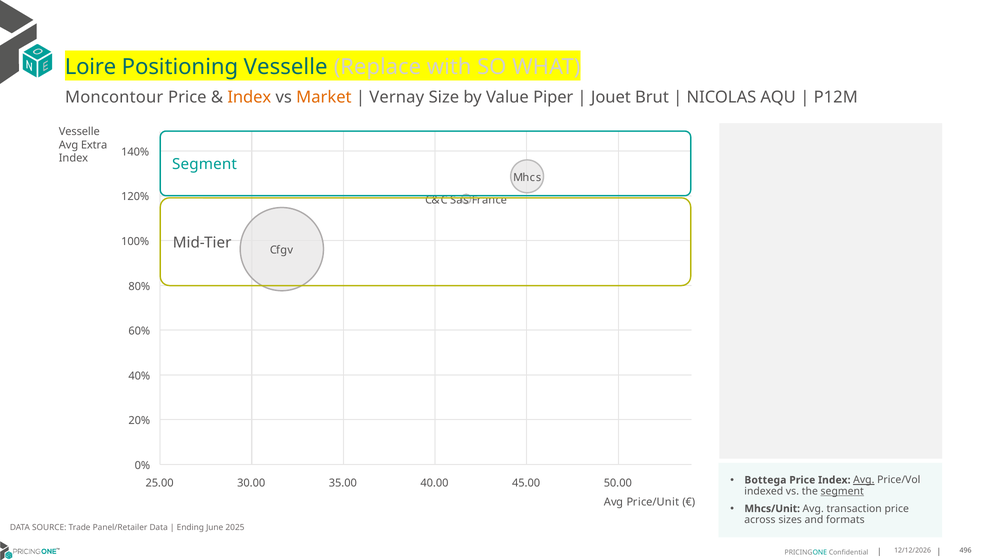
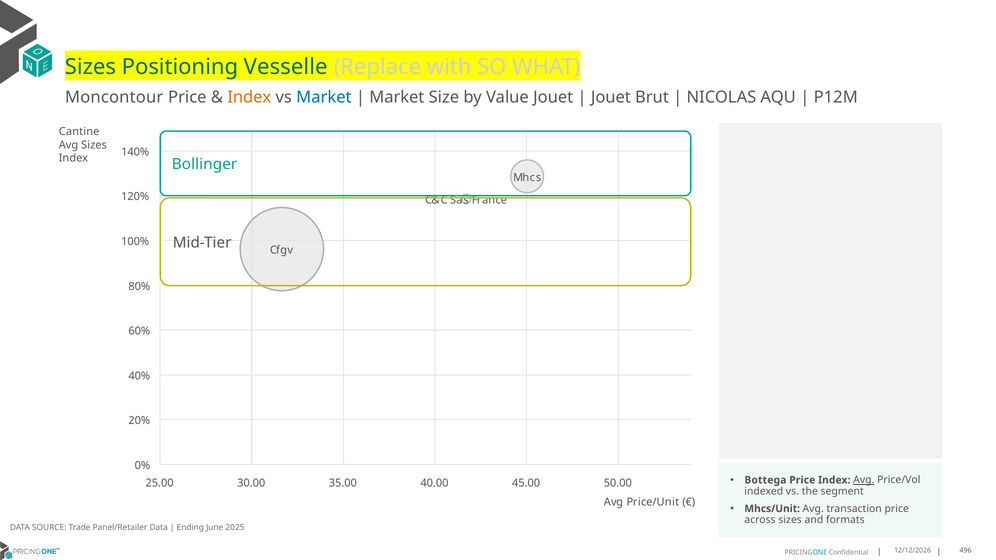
Loire: Loire -> Sizes (90, 67)
Market colour: orange -> blue (324, 97)
Vernay: Vernay -> Market (397, 97)
Value Piper: Piper -> Jouet (553, 97)
Vesselle: Vesselle -> Cantine (79, 132)
Avg Extra: Extra -> Sizes (94, 145)
Index Segment: Segment -> Bollinger (205, 164)
segment underline: present -> none (842, 491)
